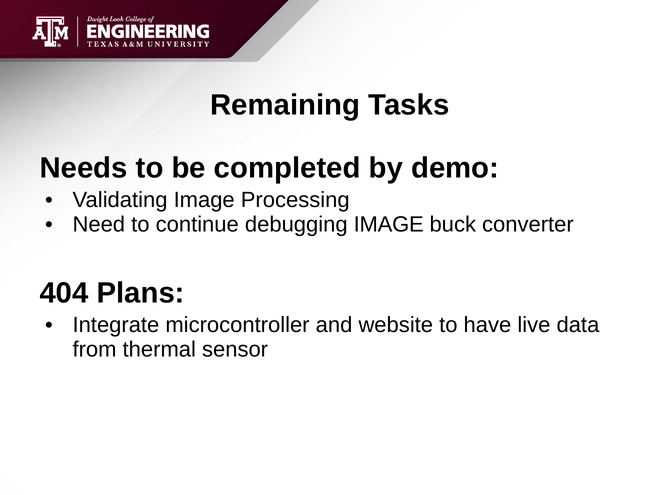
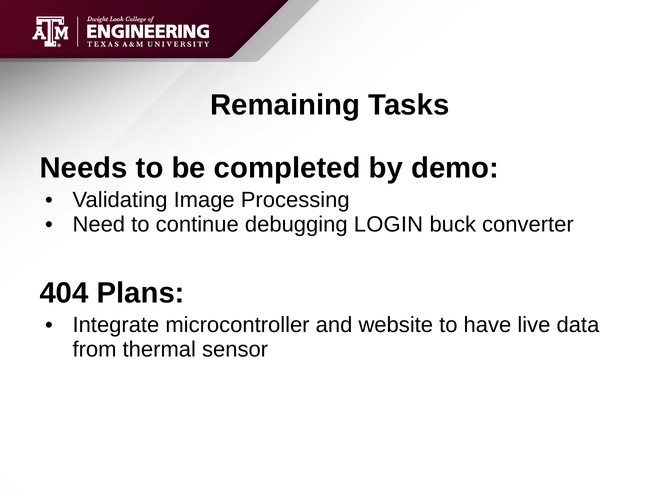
debugging IMAGE: IMAGE -> LOGIN (388, 225)
